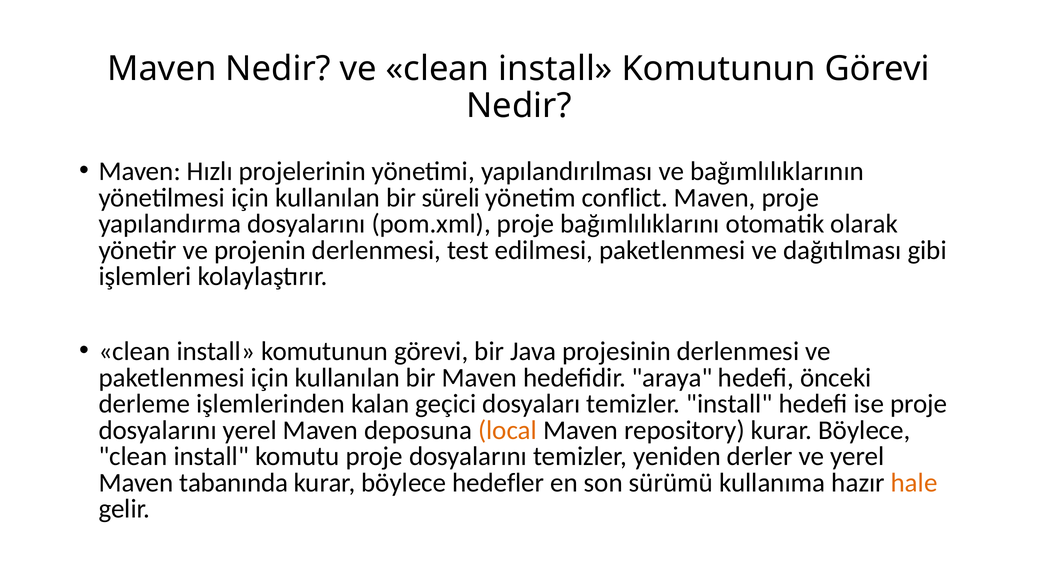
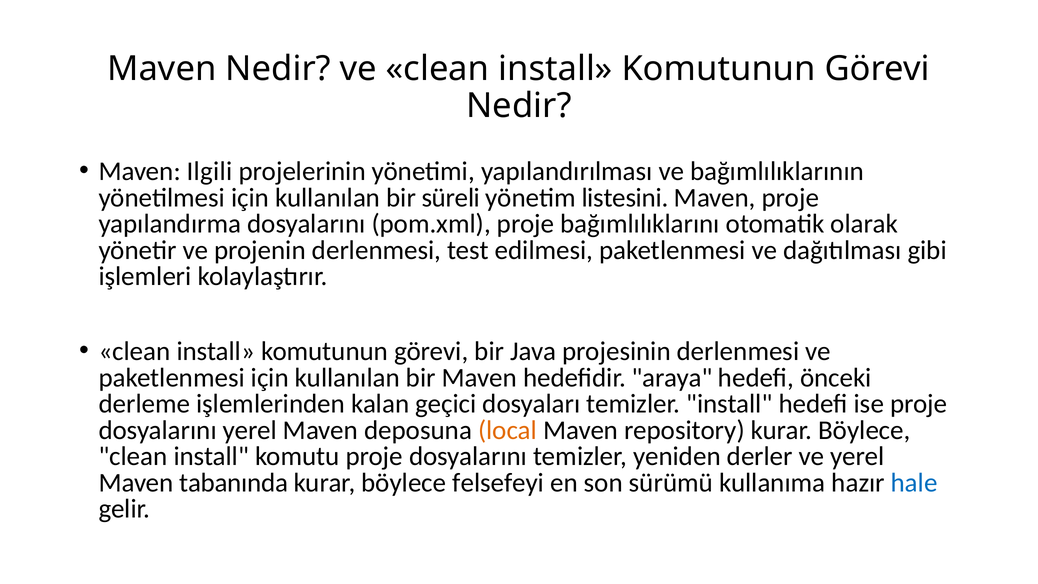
Hızlı: Hızlı -> Ilgili (210, 171)
conflict: conflict -> listesini (625, 198)
hedefler: hedefler -> felsefeyi (498, 483)
hale colour: orange -> blue (914, 483)
